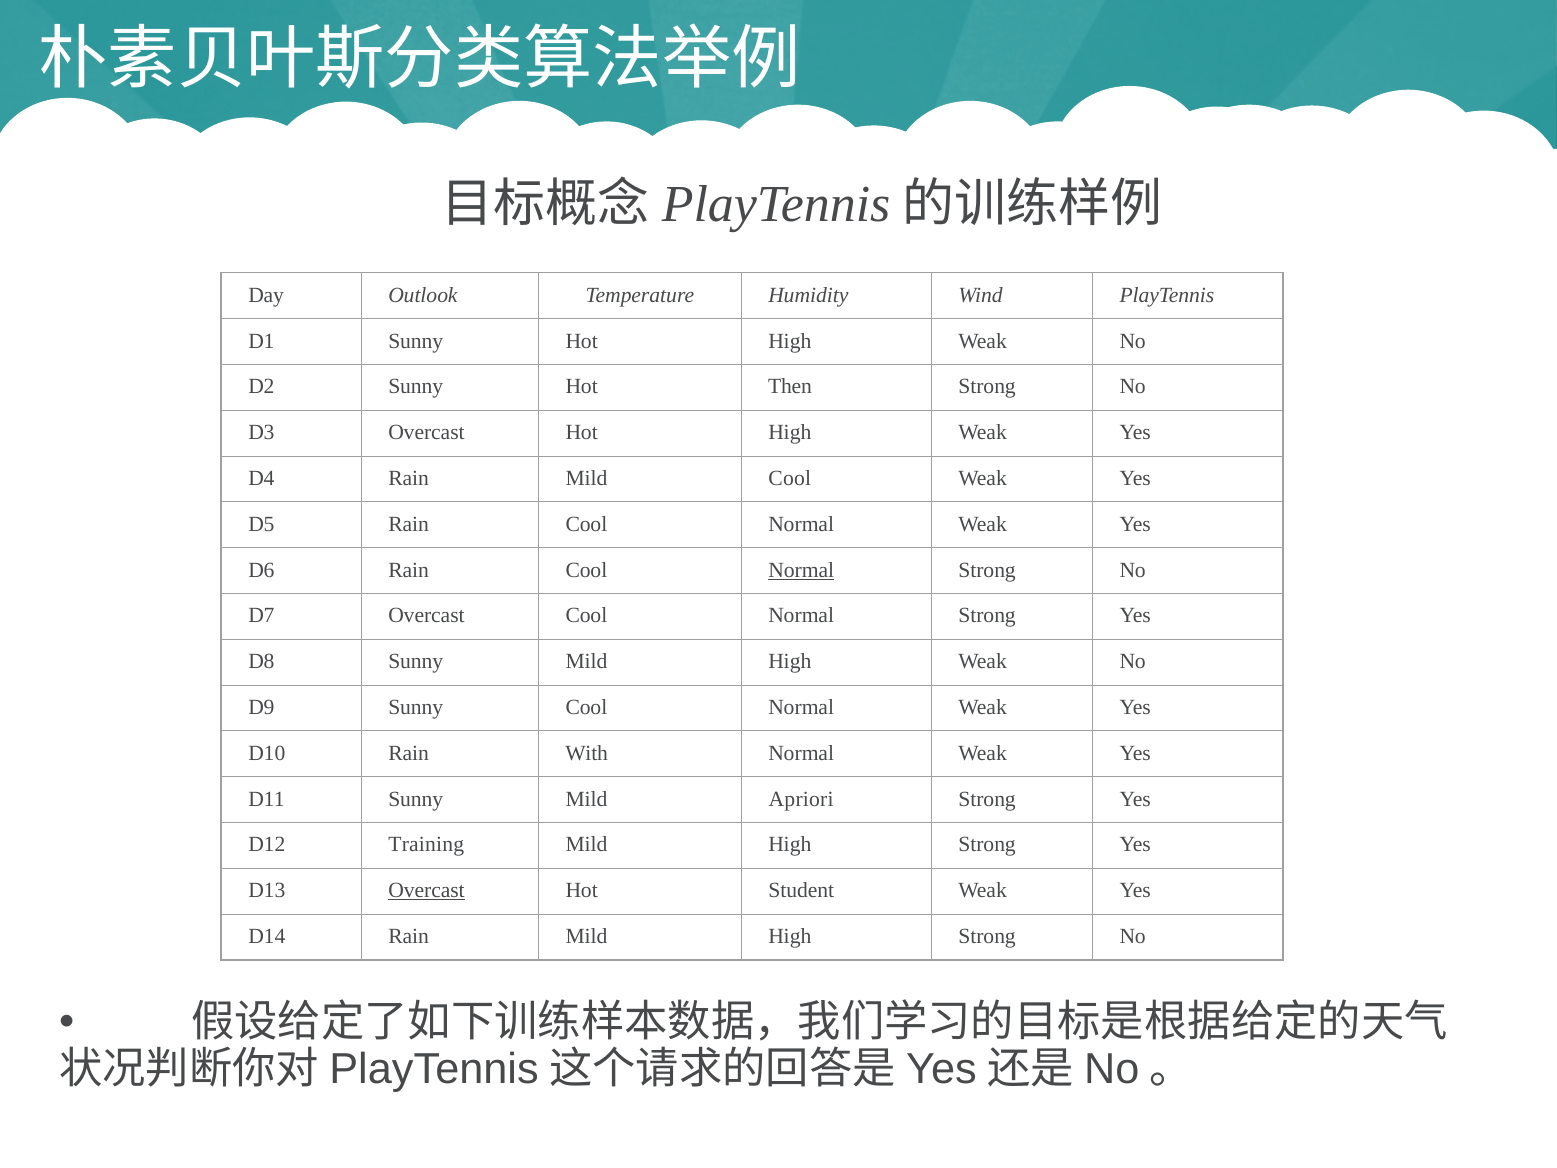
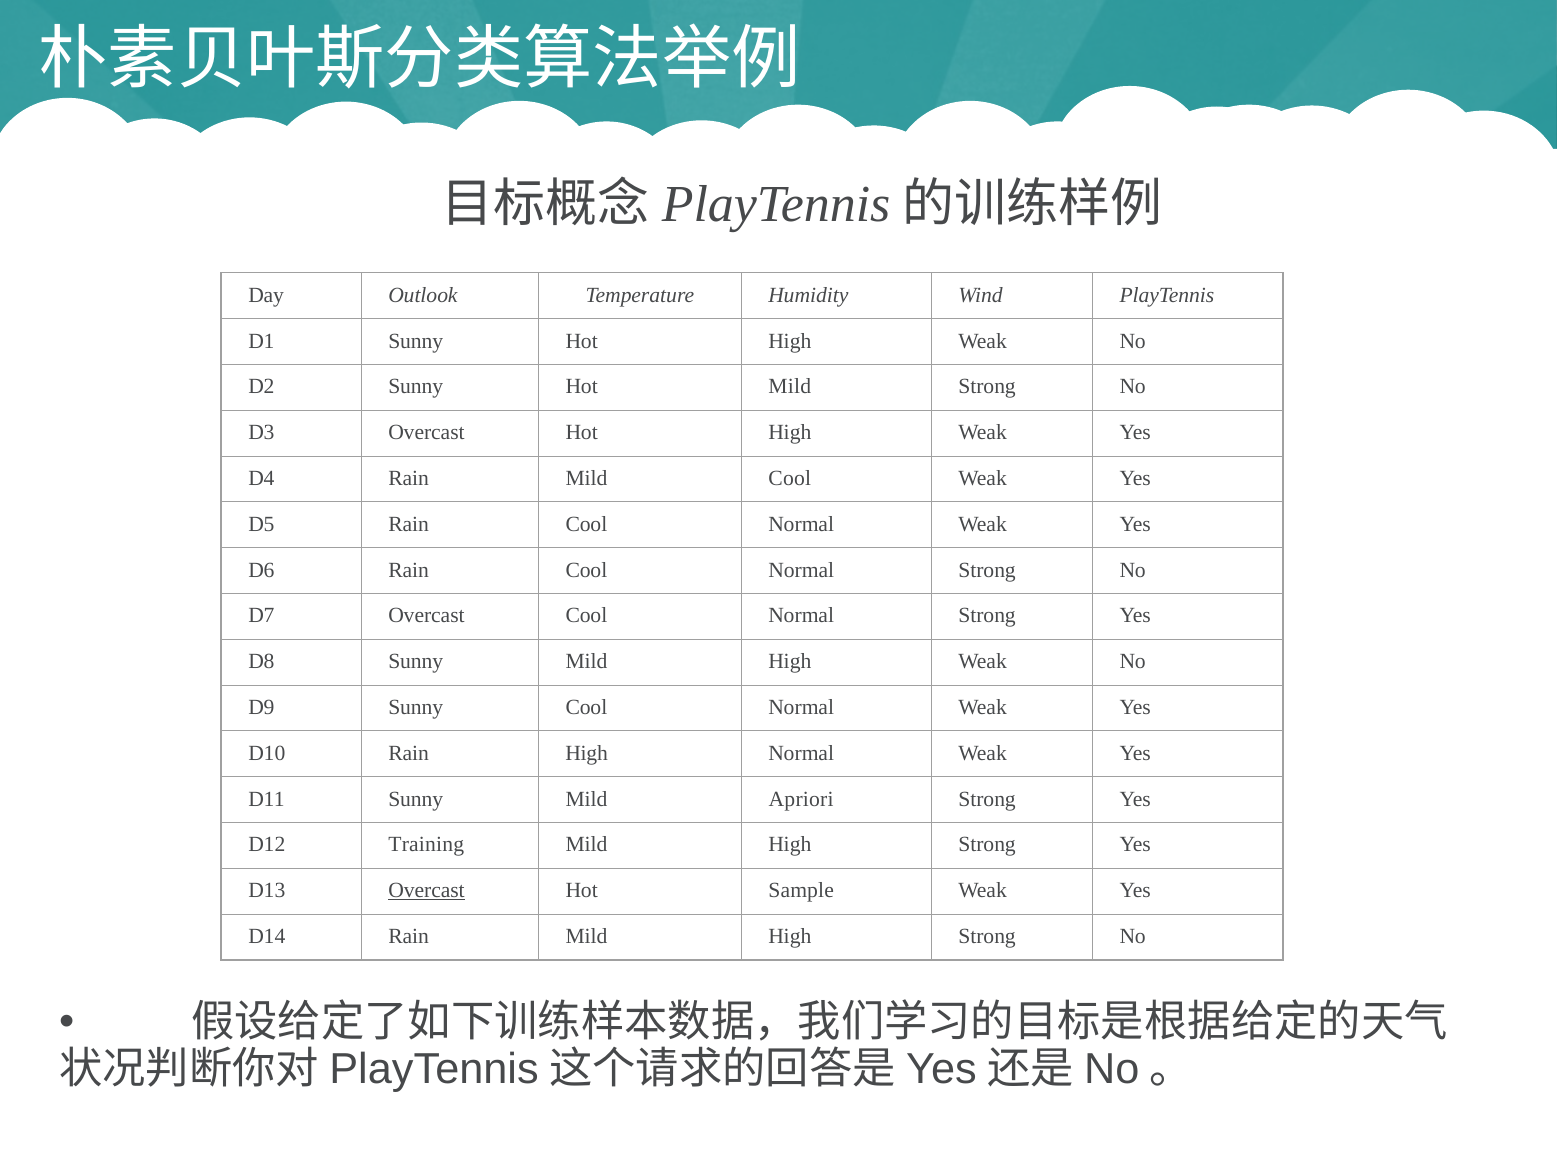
Hot Then: Then -> Mild (790, 387)
Normal underline: present -> none (801, 570)
Rain With: With -> High (587, 753)
Student: Student -> Sample (801, 890)
